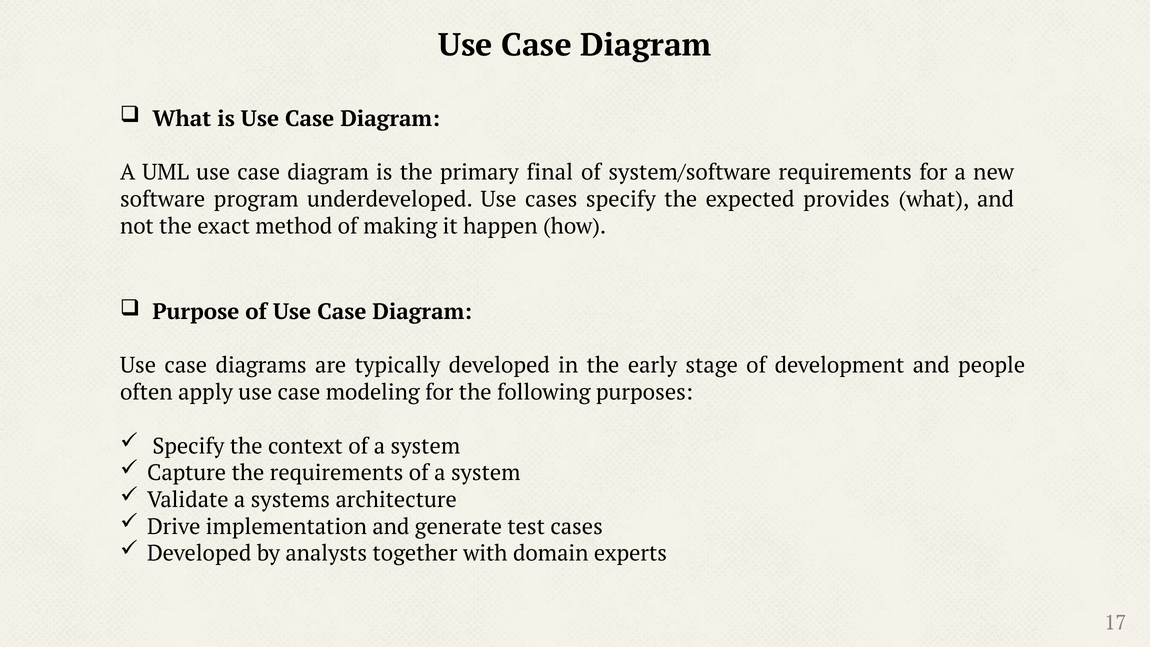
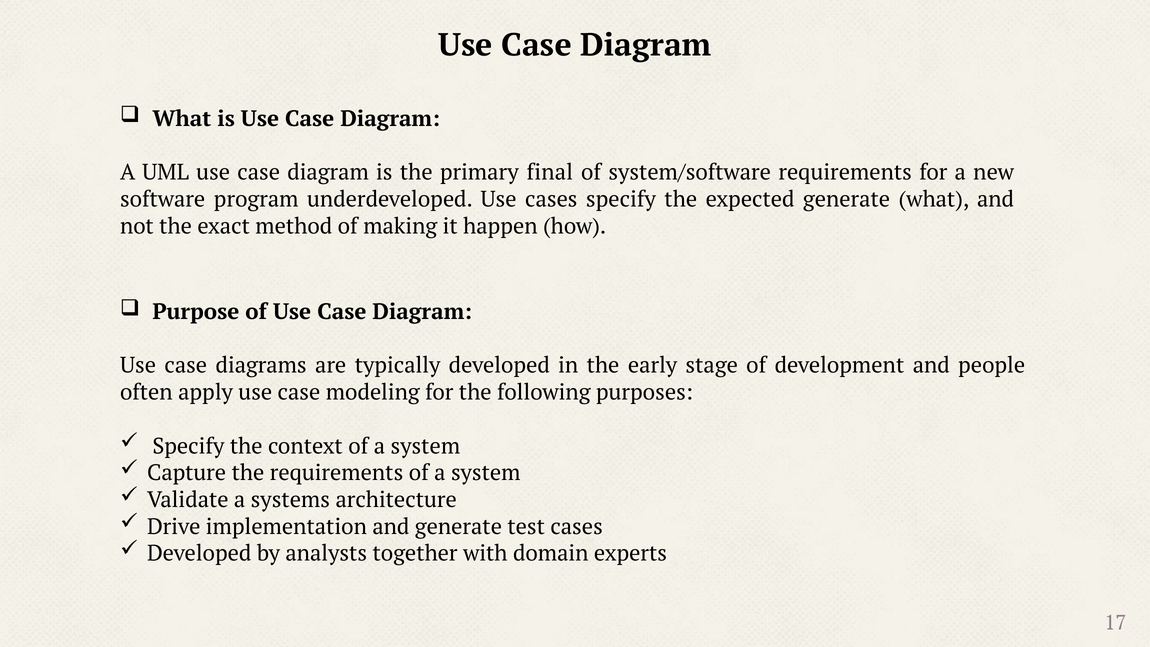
expected provides: provides -> generate (847, 199)
